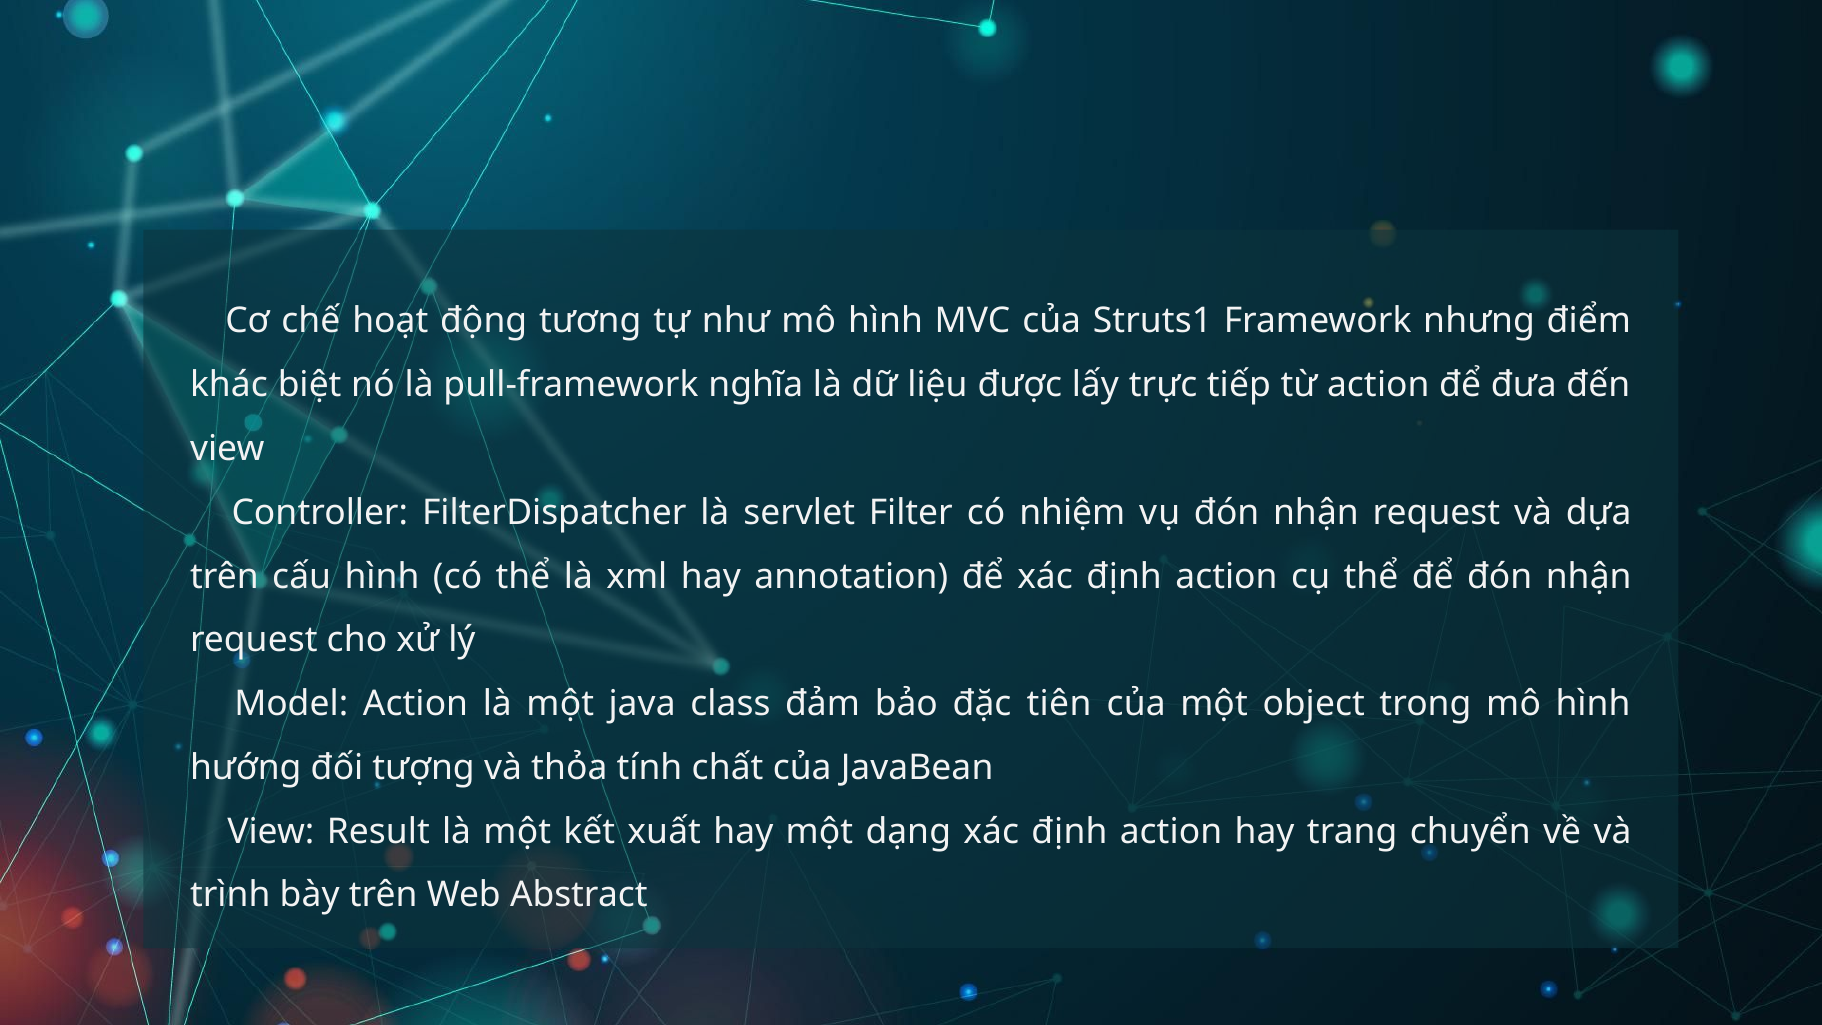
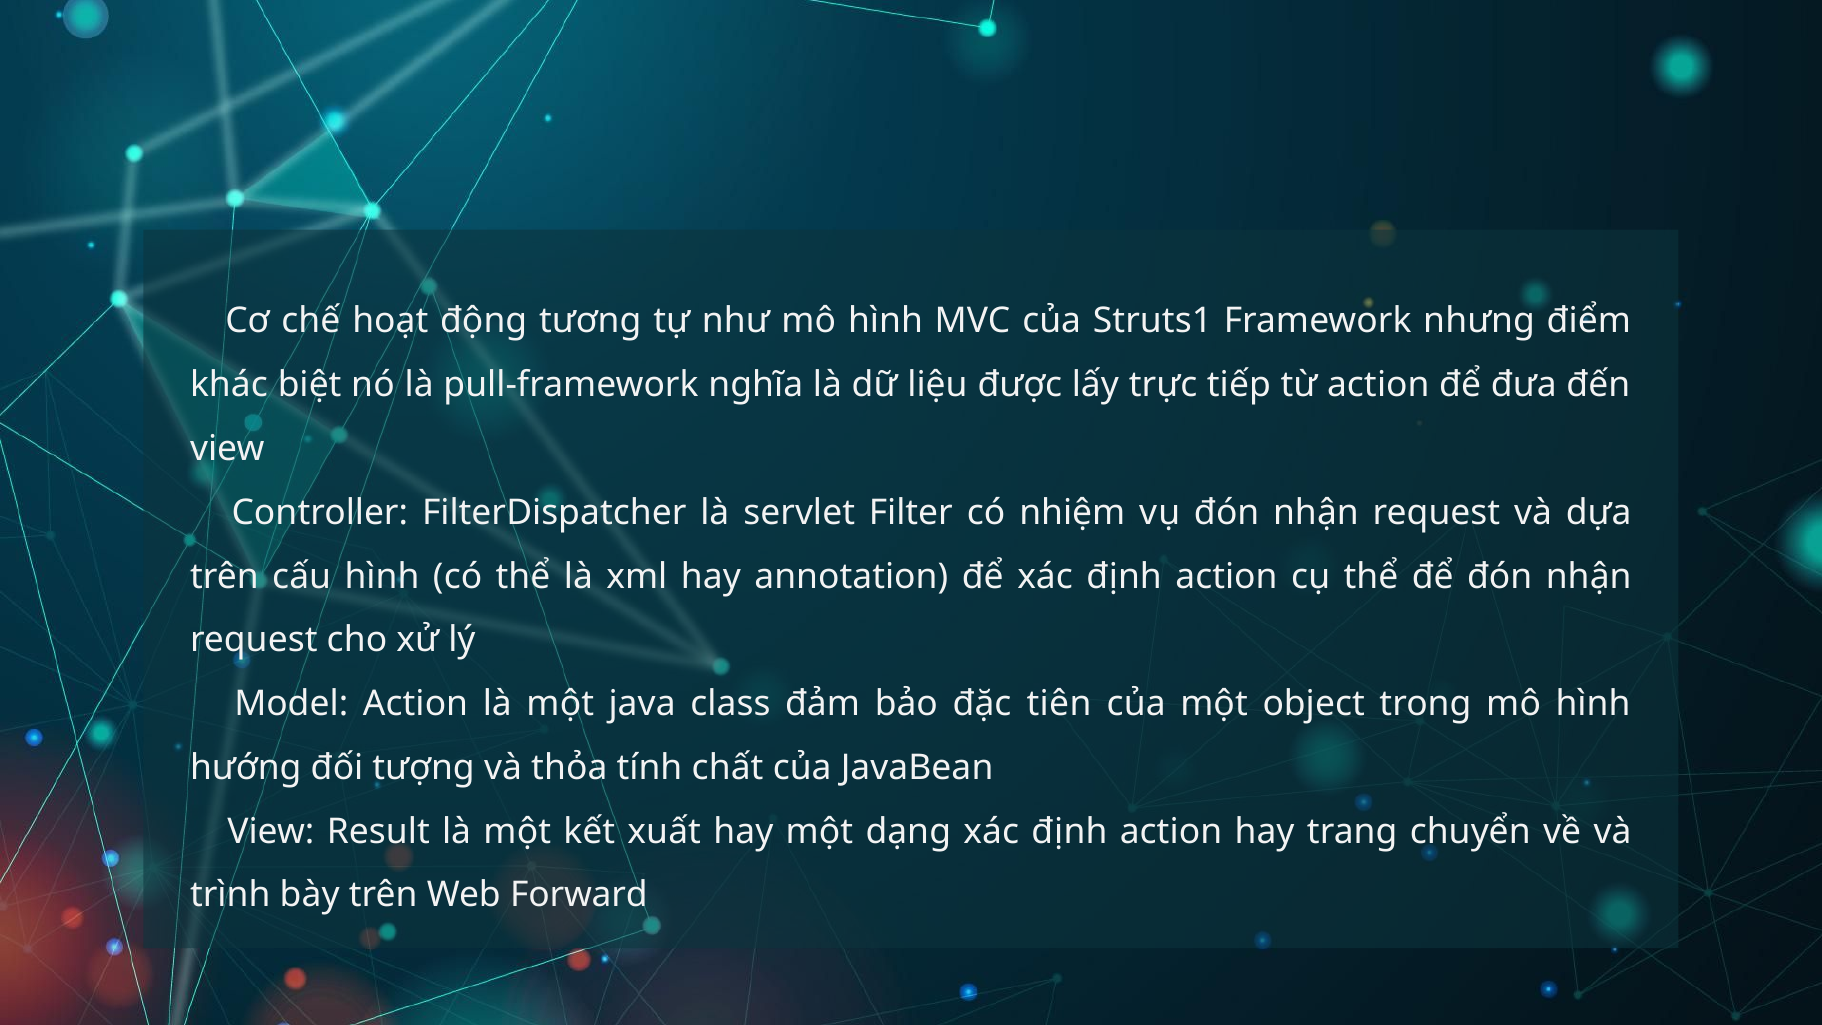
Abstract: Abstract -> Forward (579, 895)
